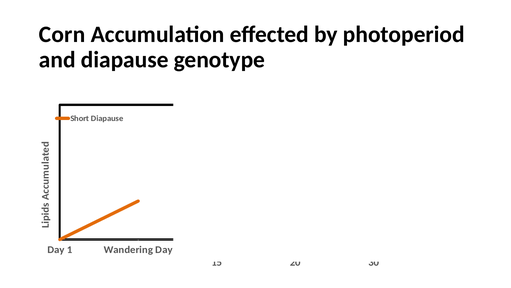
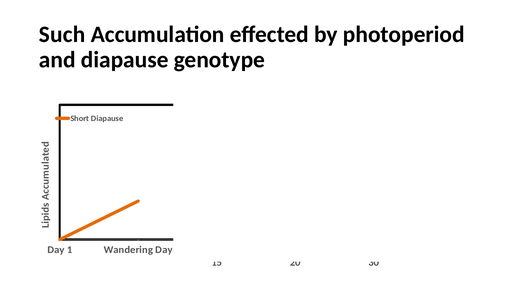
Corn: Corn -> Such (62, 34)
